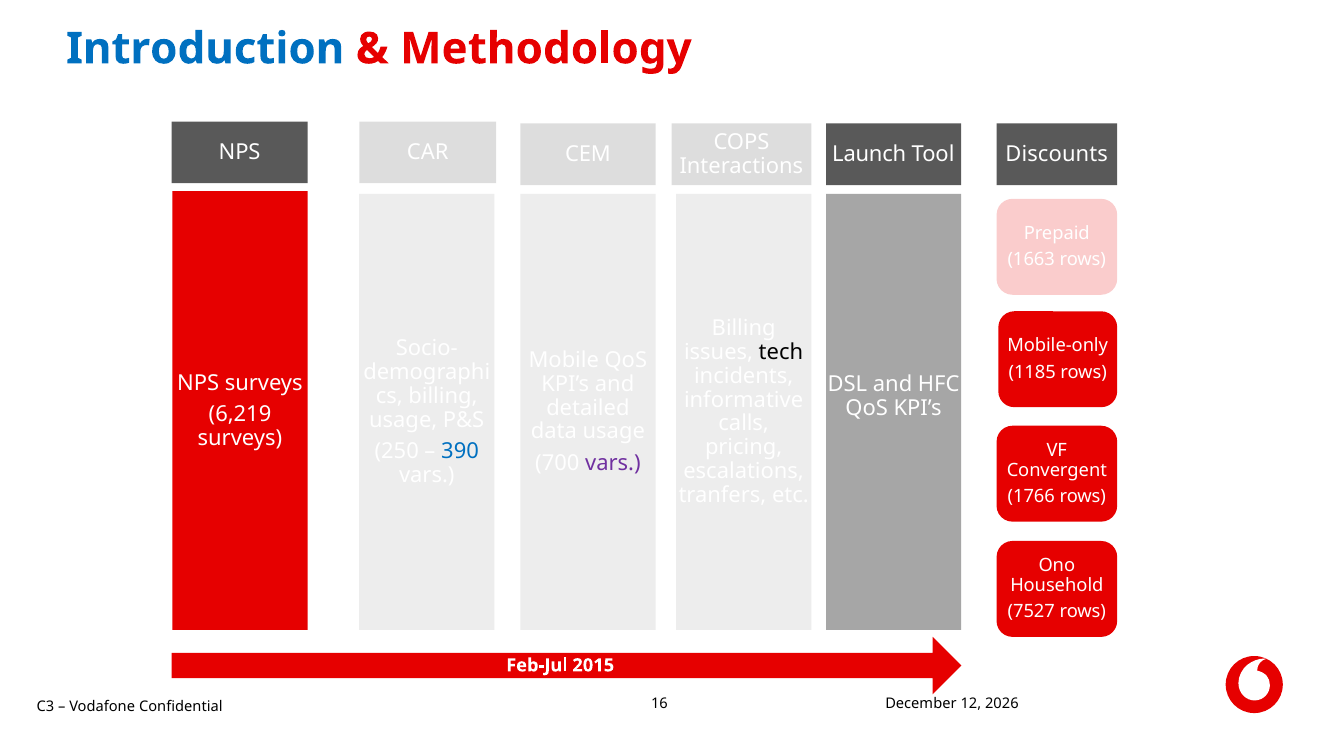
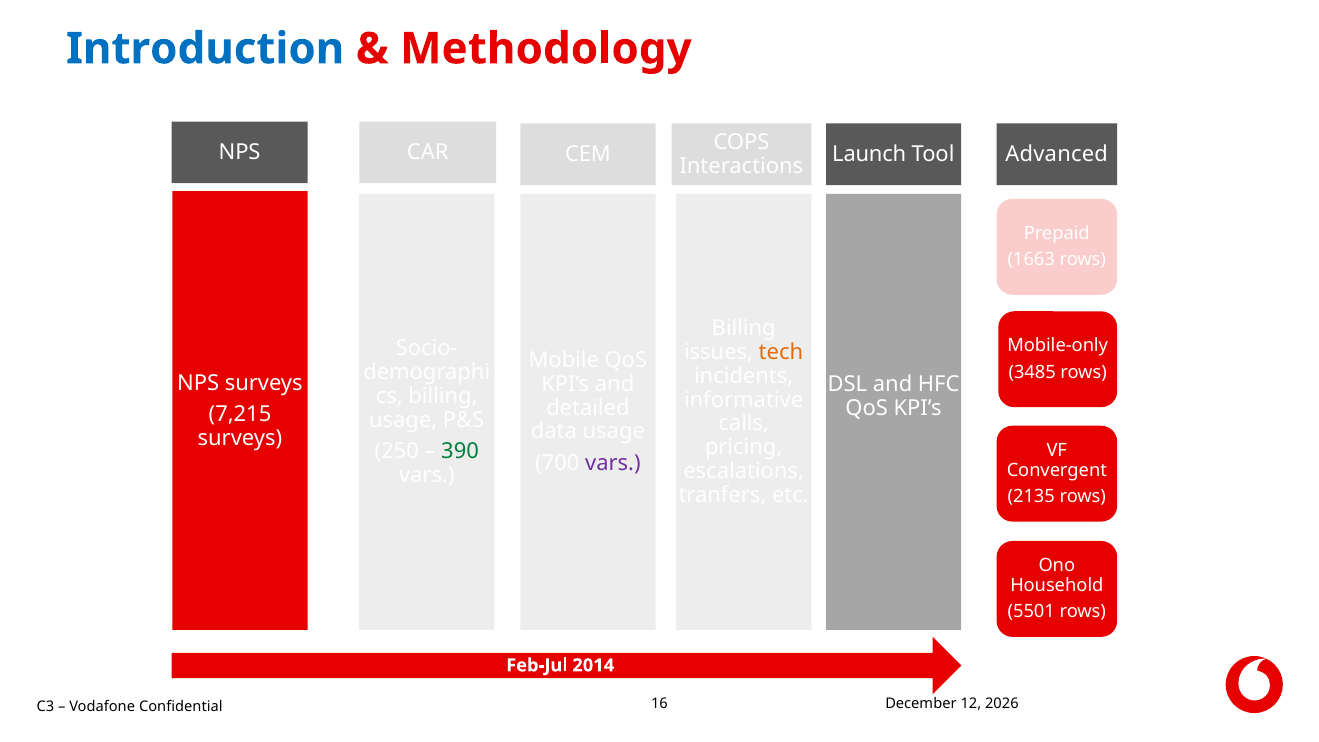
Discounts: Discounts -> Advanced (1057, 154)
tech colour: black -> orange (781, 352)
1185: 1185 -> 3485 (1032, 372)
6,219: 6,219 -> 7,215 (240, 414)
390 colour: blue -> green (460, 451)
1766: 1766 -> 2135 (1031, 497)
7527: 7527 -> 5501 (1031, 612)
2015: 2015 -> 2014 (593, 665)
